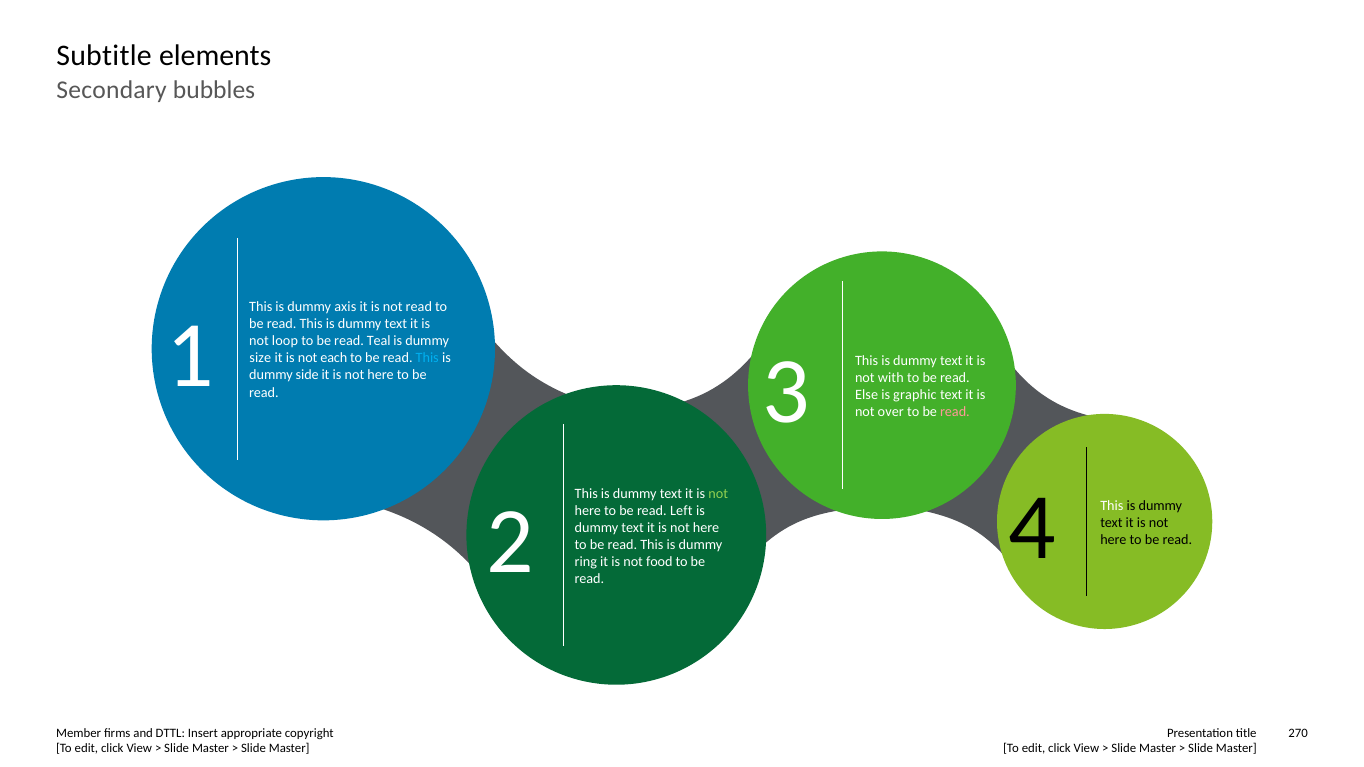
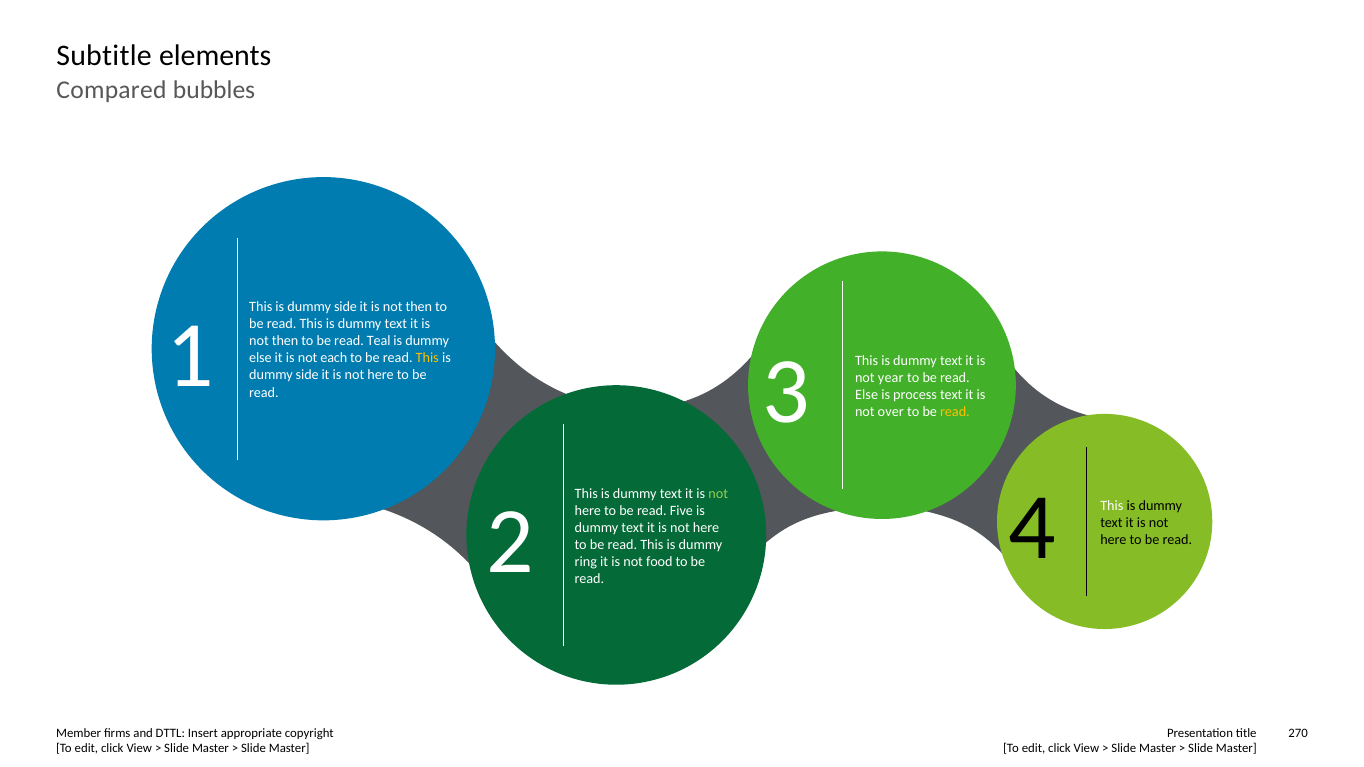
Secondary: Secondary -> Compared (111, 90)
axis: axis -> side (345, 307)
read: read -> then (419, 307)
loop: loop -> then (285, 341)
size: size -> else (260, 358)
This colour: light blue -> yellow (427, 358)
with: with -> year (891, 378)
graphic: graphic -> process (915, 395)
read colour: pink -> yellow (955, 412)
Left: Left -> Five (681, 511)
